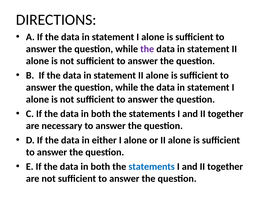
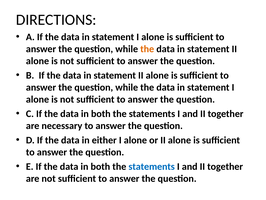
the colour: purple -> orange (147, 49)
